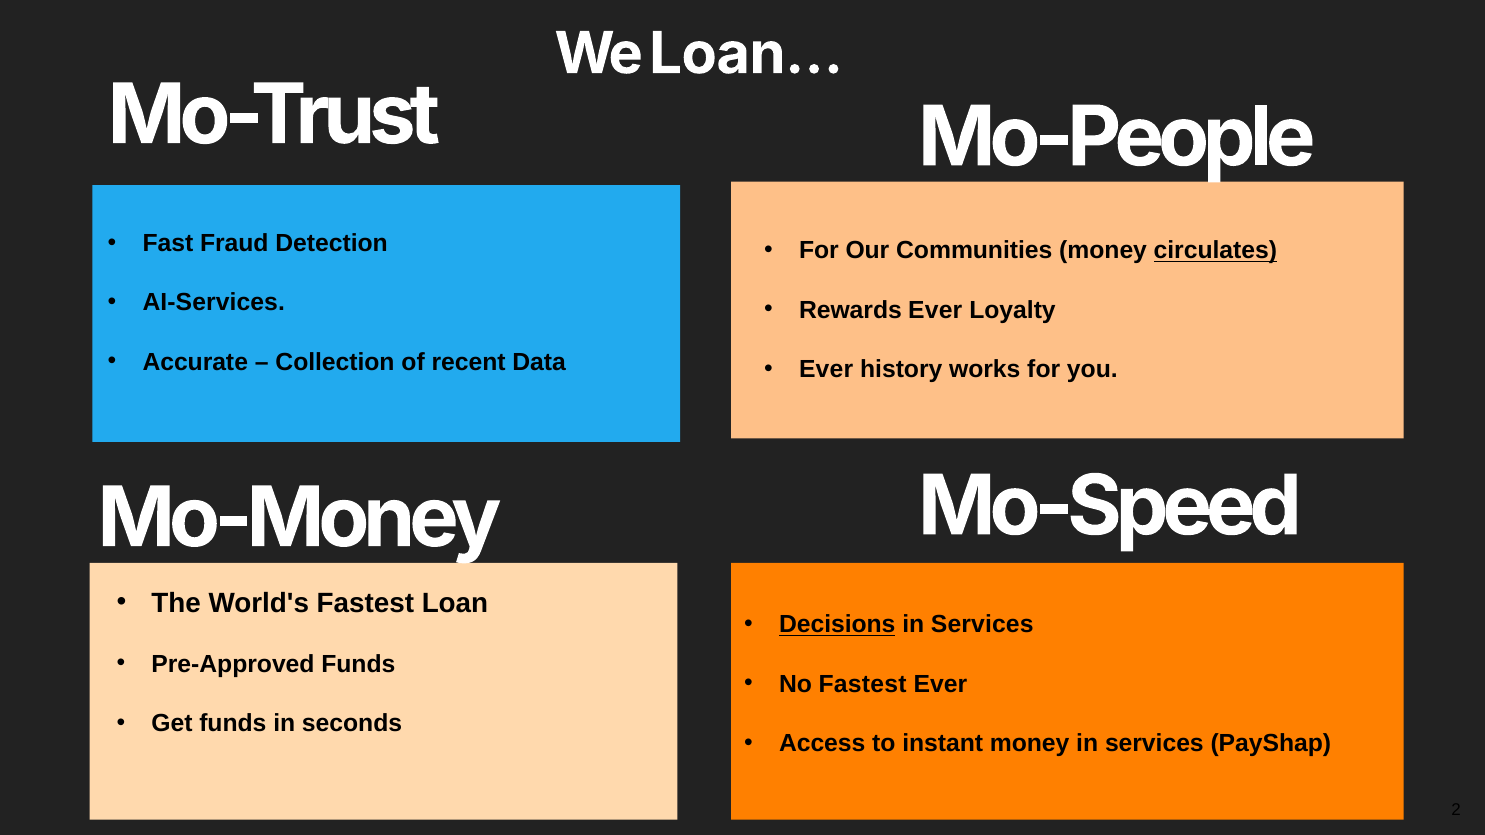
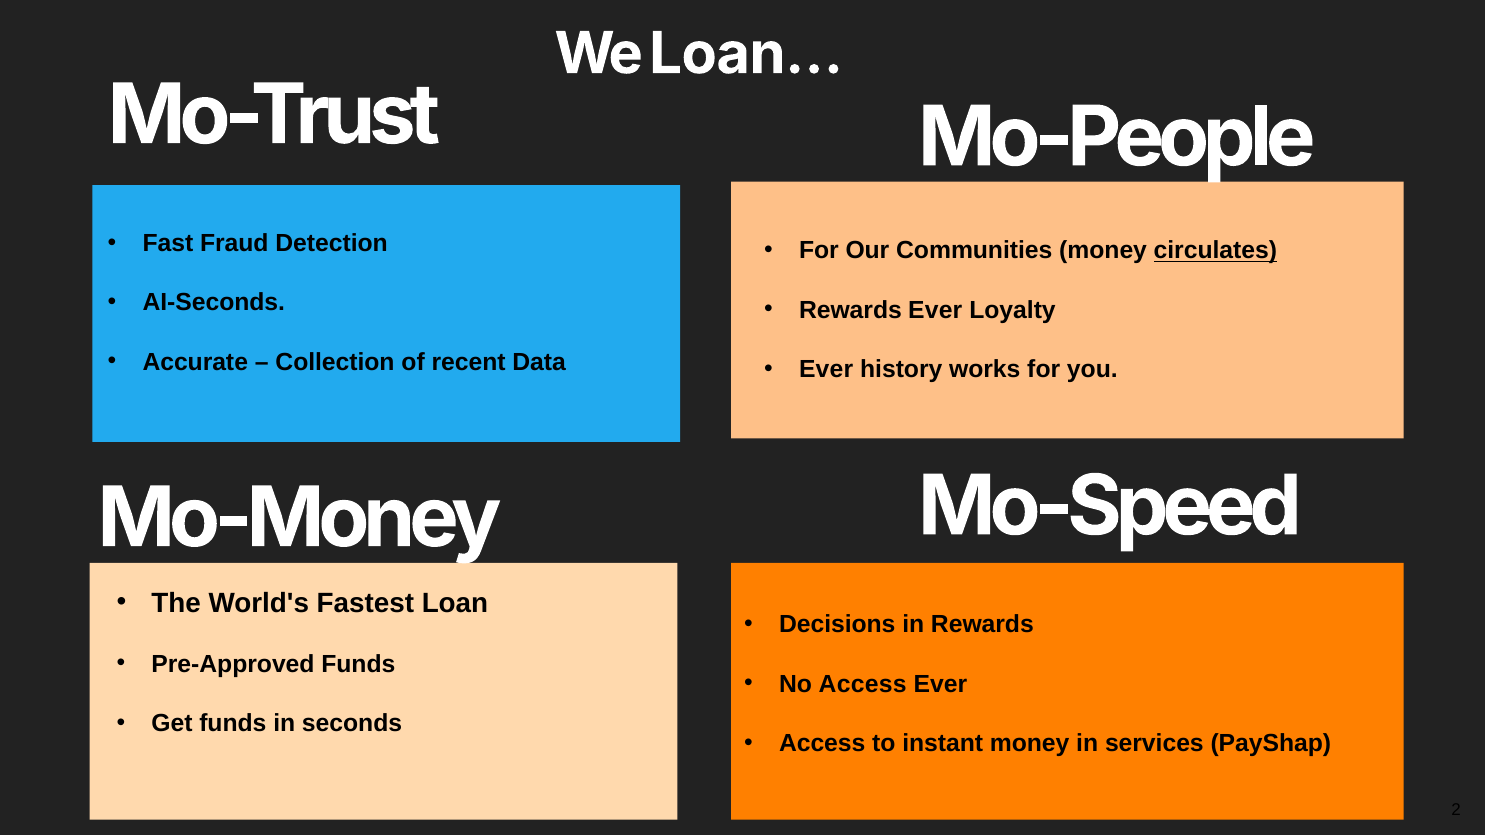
AI-Services: AI-Services -> AI-Seconds (214, 303)
Decisions underline: present -> none (837, 625)
Services: Services -> Rewards (982, 625)
No Fastest: Fastest -> Access (863, 684)
